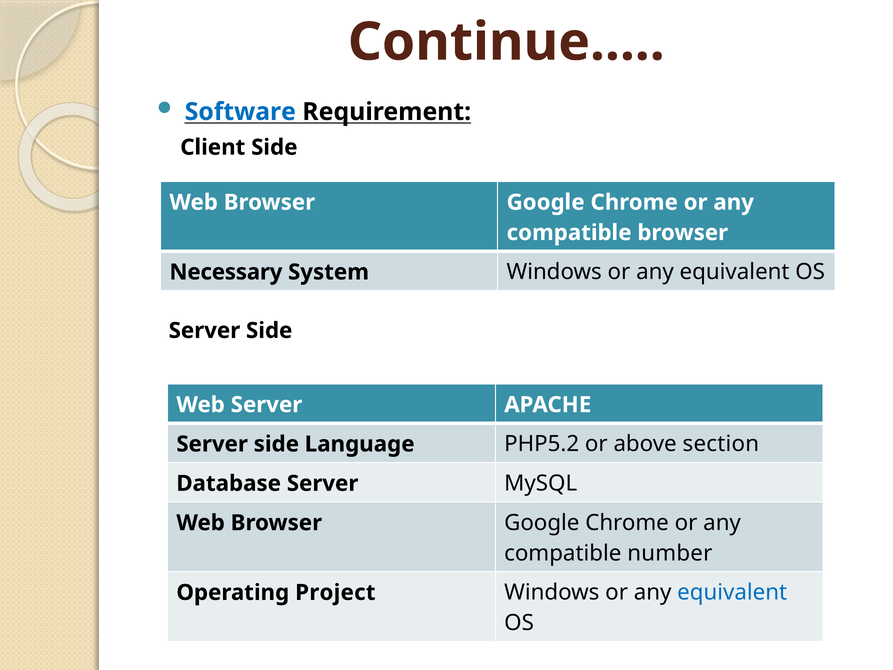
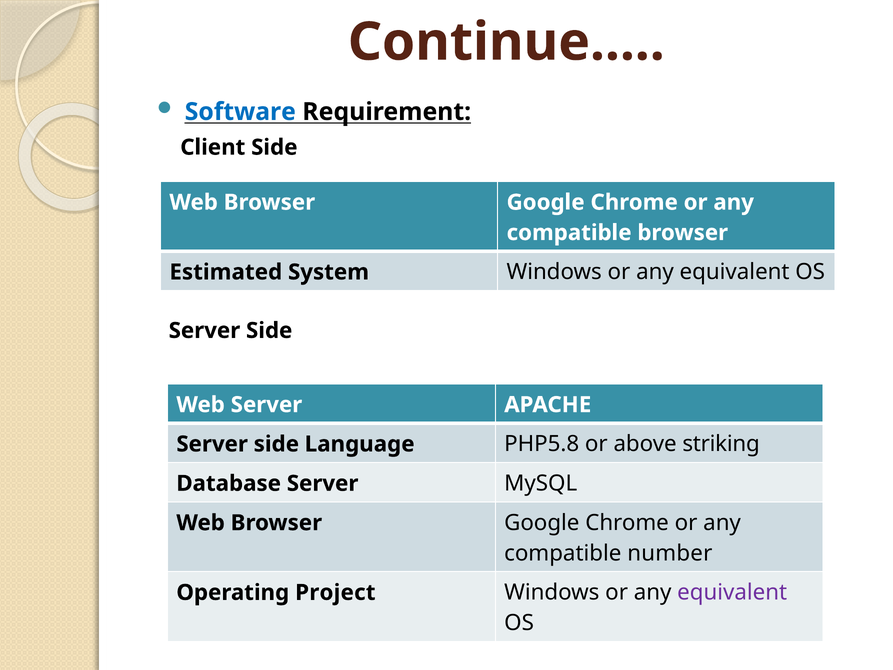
Necessary: Necessary -> Estimated (226, 272)
PHP5.2: PHP5.2 -> PHP5.8 (542, 444)
section: section -> striking (721, 444)
equivalent colour: blue -> purple (732, 592)
